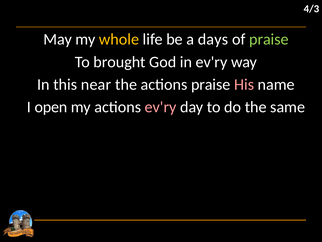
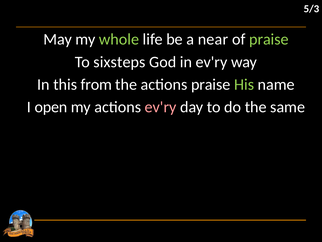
4/3: 4/3 -> 5/3 (311, 9)
whole colour: yellow -> light green (119, 39)
days: days -> near (213, 39)
brought: brought -> sixsteps (119, 62)
near: near -> from (96, 84)
His colour: pink -> light green (244, 84)
